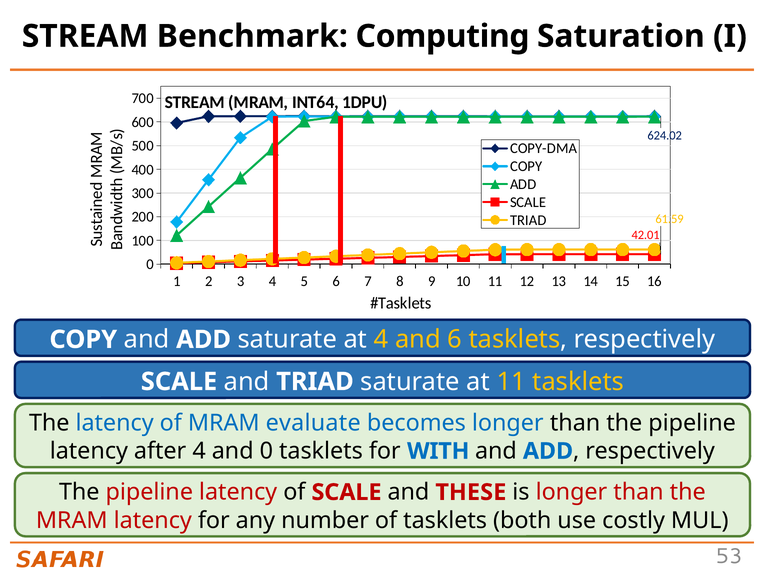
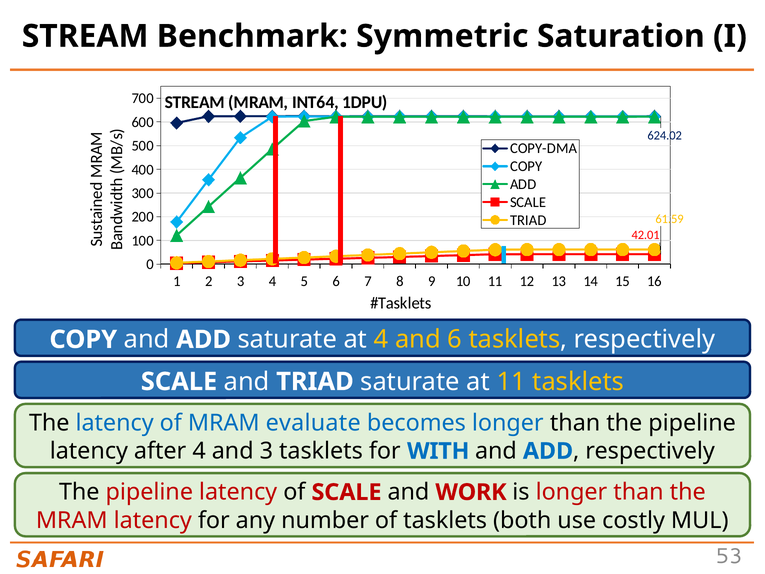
Computing: Computing -> Symmetric (442, 36)
and 0: 0 -> 3 (266, 451)
THESE: THESE -> WORK (471, 492)
